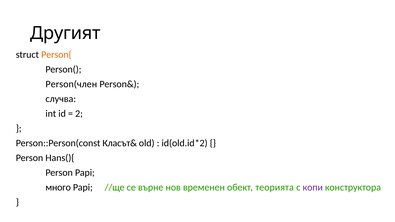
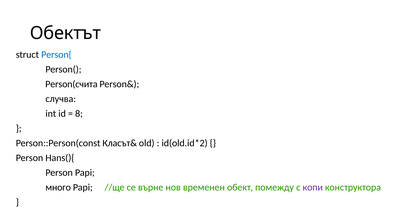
Другият: Другият -> Обектът (65, 33)
Person{ colour: orange -> blue (56, 55)
Person(член: Person(член -> Person(счита (71, 84)
2: 2 -> 8 (79, 114)
теорията: теорията -> помежду (275, 188)
